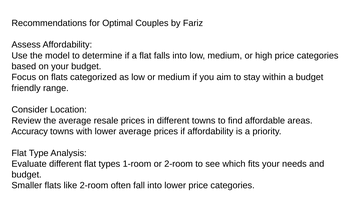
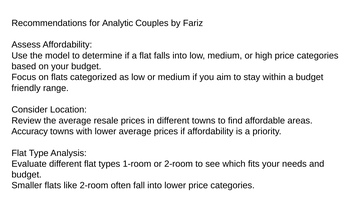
Optimal: Optimal -> Analytic (118, 23)
